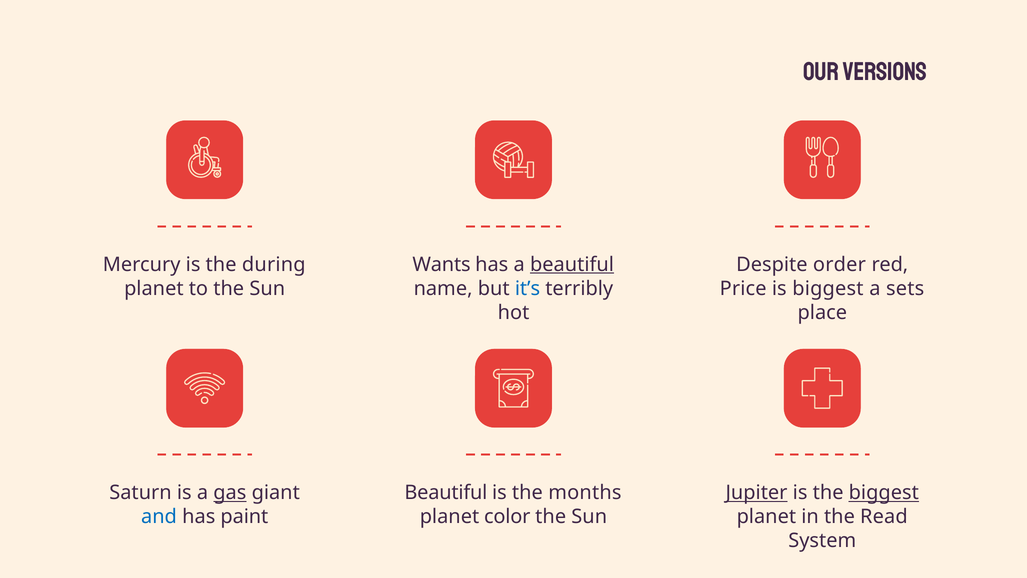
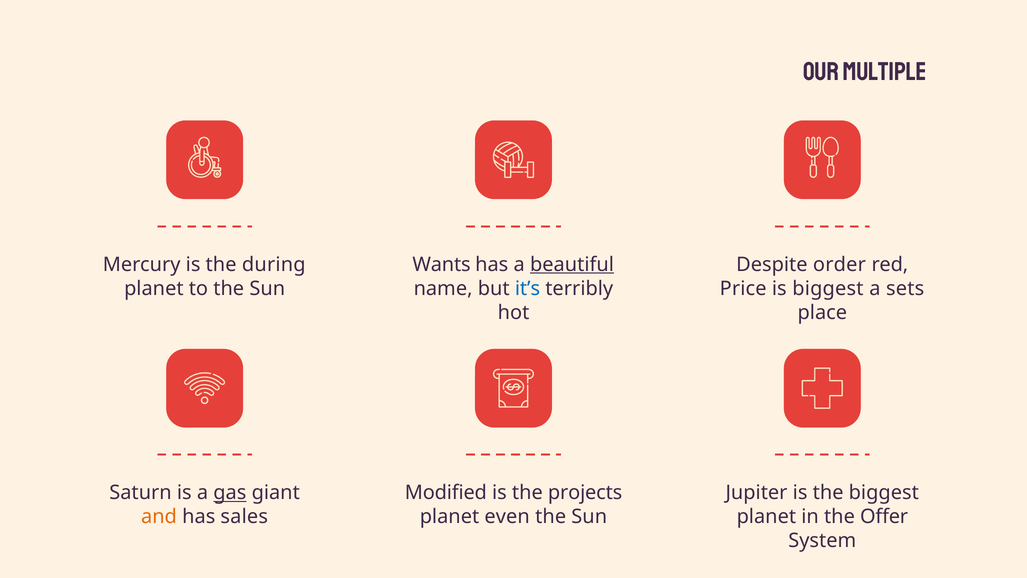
VERSIONS: VERSIONS -> MULTIPLE (885, 72)
Beautiful: Beautiful -> Modified (446, 493)
months: months -> projects (585, 493)
Jupiter underline: present -> none (757, 493)
biggest underline: present -> none (884, 493)
and colour: blue -> orange (159, 517)
paint: paint -> sales (244, 517)
color: color -> even (507, 517)
Read: Read -> Offer (884, 517)
